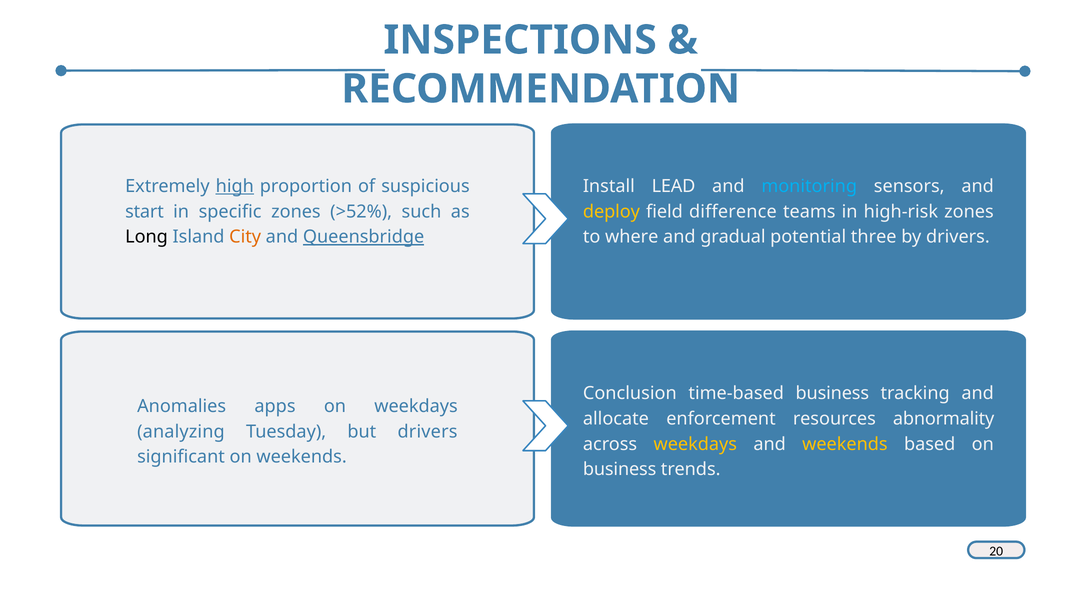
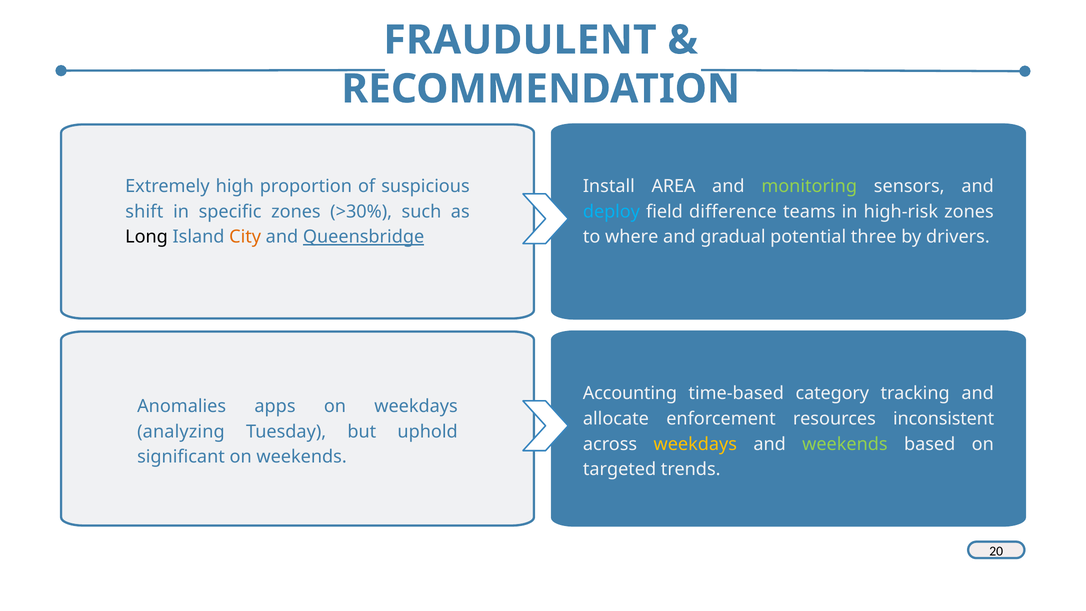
INSPECTIONS: INSPECTIONS -> FRAUDULENT (520, 40)
high underline: present -> none (235, 186)
LEAD: LEAD -> AREA (674, 186)
monitoring colour: light blue -> light green (809, 186)
start: start -> shift (144, 212)
>52%: >52% -> >30% (361, 212)
deploy colour: yellow -> light blue (611, 212)
Conclusion: Conclusion -> Accounting (630, 393)
time-based business: business -> category (832, 393)
abnormality: abnormality -> inconsistent (944, 419)
but drivers: drivers -> uphold (428, 432)
weekends colour: yellow -> light green (845, 444)
business: business -> targeted (620, 469)
